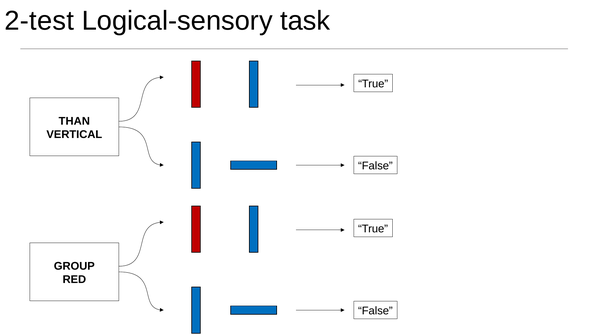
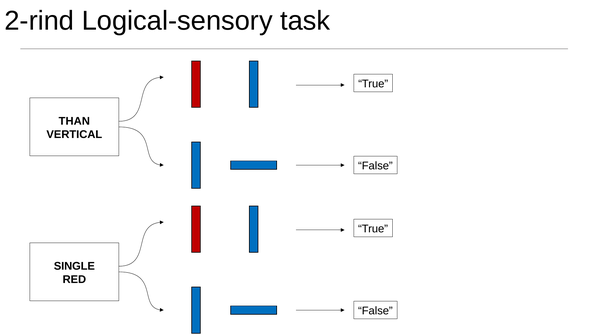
2-test: 2-test -> 2-rind (39, 21)
GROUP: GROUP -> SINGLE (74, 266)
